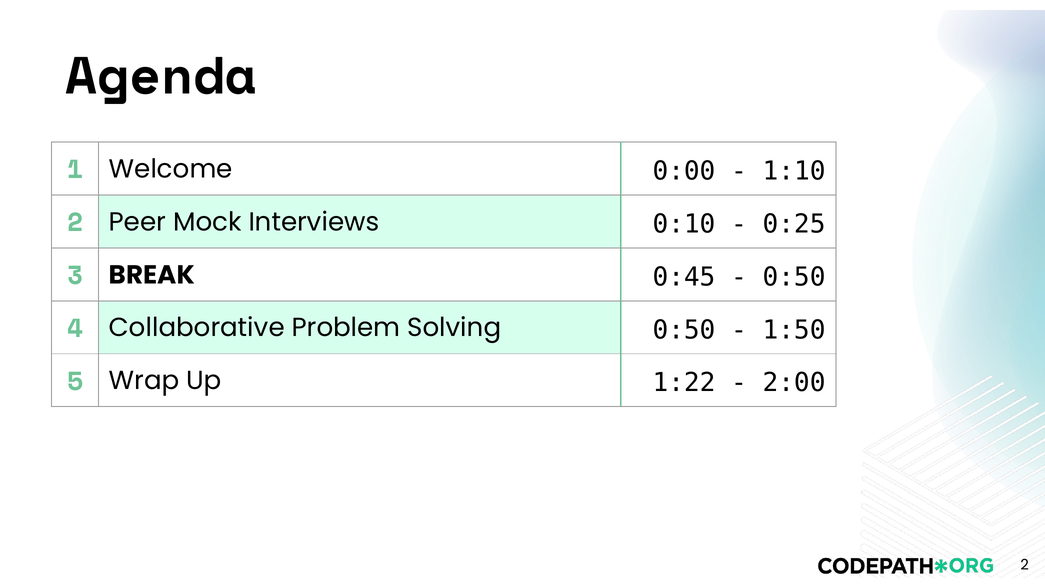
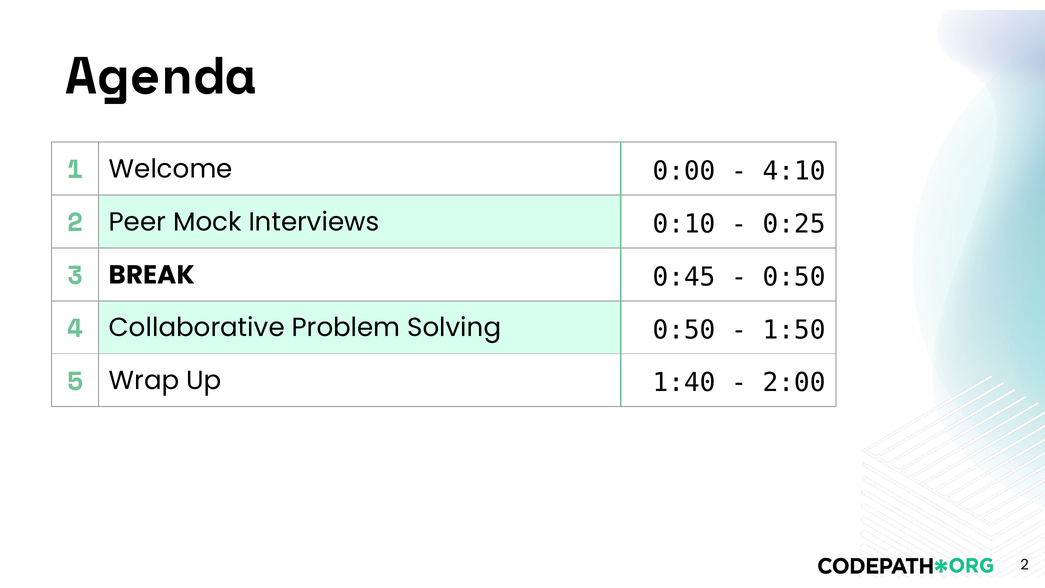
1:10: 1:10 -> 4:10 (794, 171)
1:22: 1:22 -> 1:40 (684, 383)
